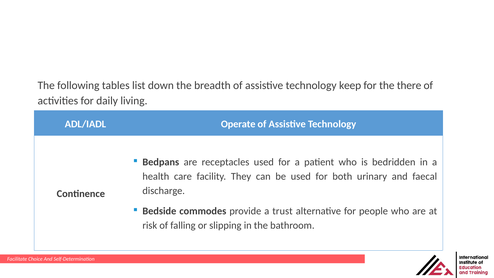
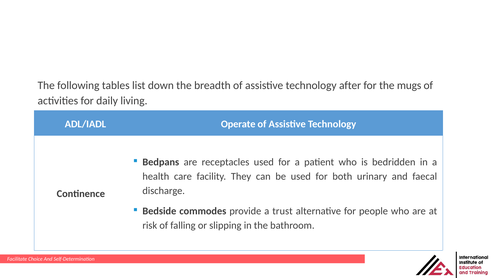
keep: keep -> after (350, 85)
there: there -> mugs (409, 85)
